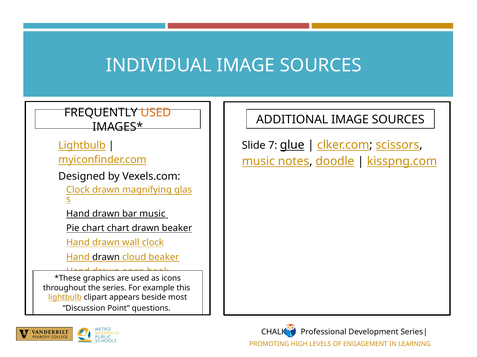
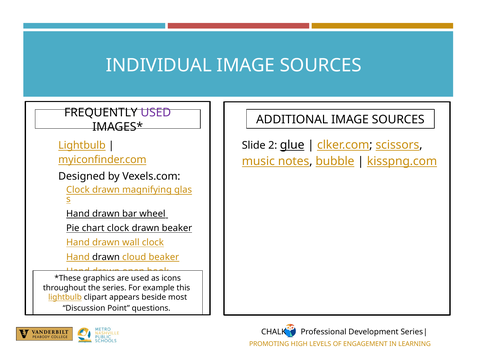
USED colour: orange -> purple (156, 113)
7: 7 -> 2 (273, 146)
doodle: doodle -> bubble (335, 161)
bar music: music -> wheel (152, 214)
chart chart: chart -> clock (118, 229)
